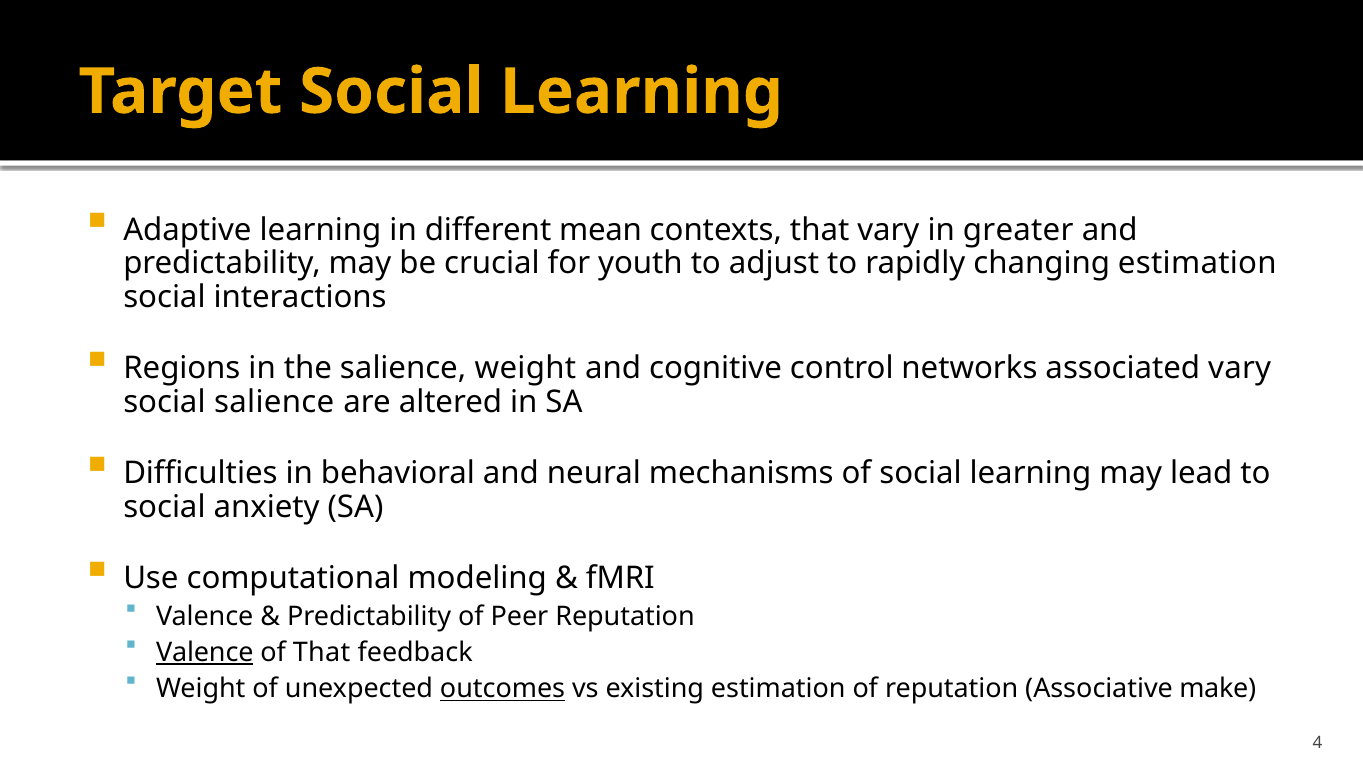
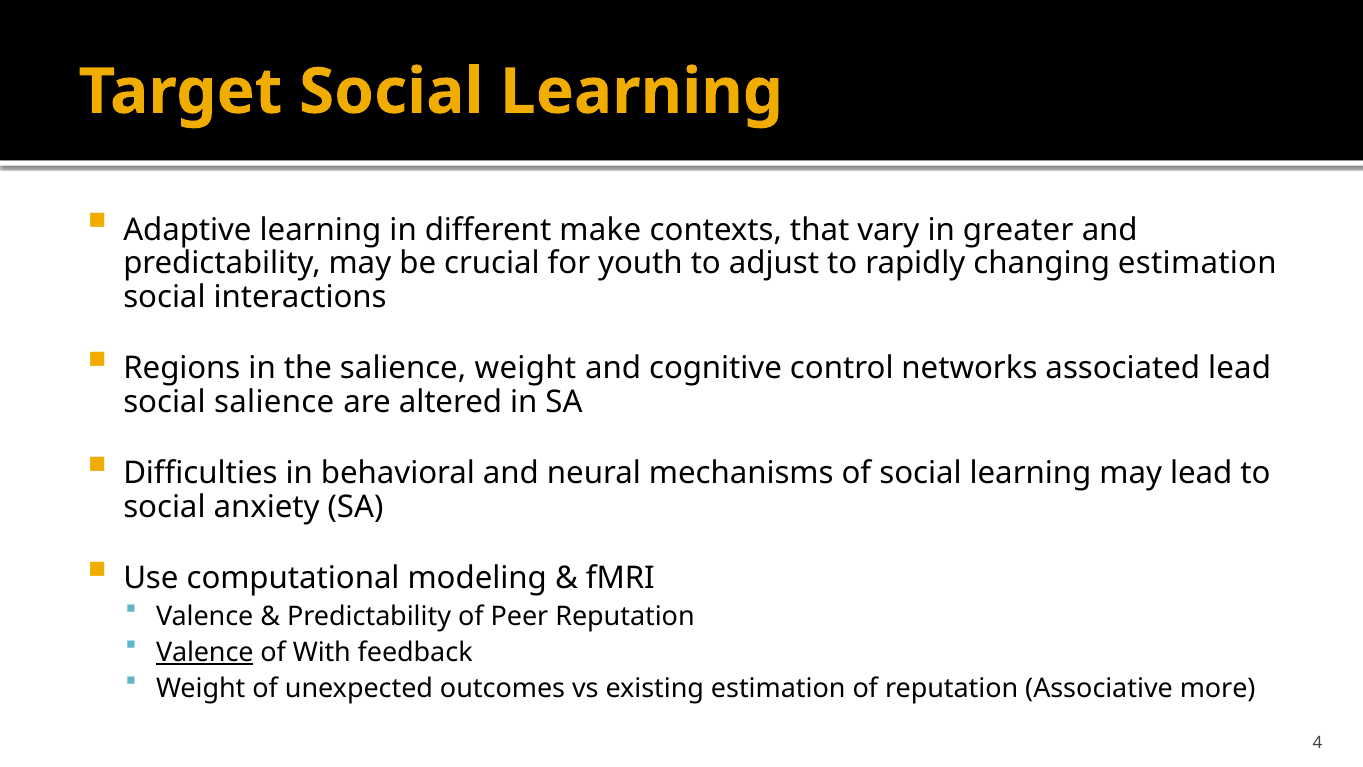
mean: mean -> make (600, 230)
associated vary: vary -> lead (1240, 368)
of That: That -> With (322, 652)
outcomes underline: present -> none (503, 689)
make: make -> more (1218, 689)
